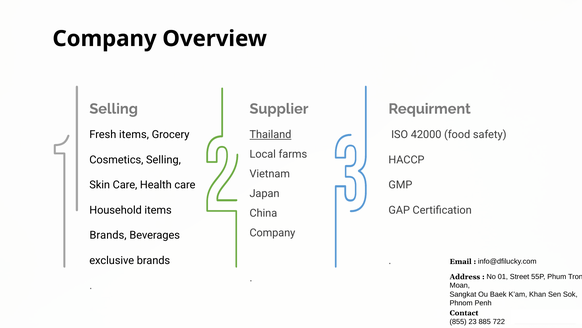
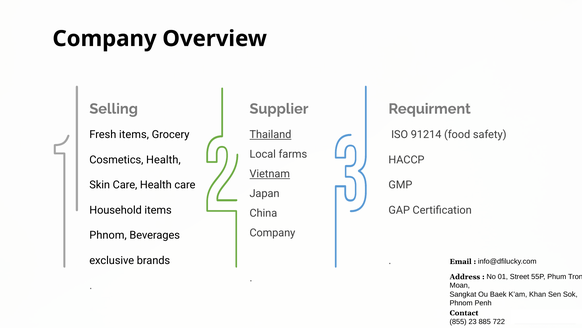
42000: 42000 -> 91214 (426, 134)
Cosmetics Selling: Selling -> Health (163, 160)
Vietnam underline: none -> present (270, 174)
Brands: Brands -> Phnom (108, 235)
